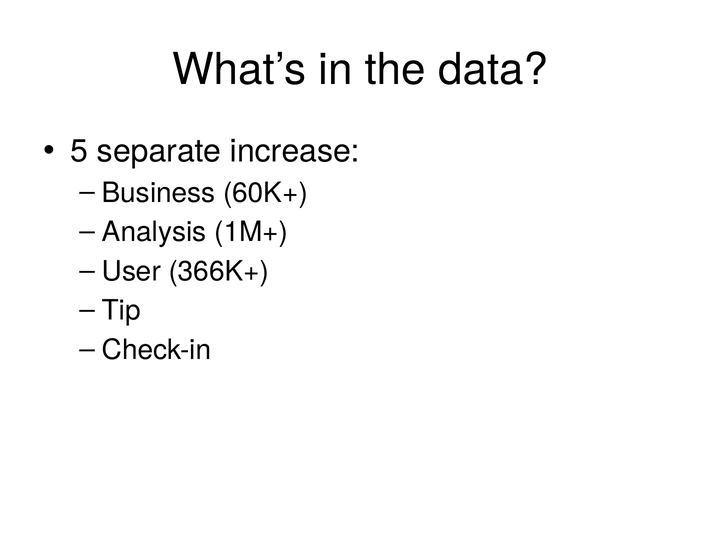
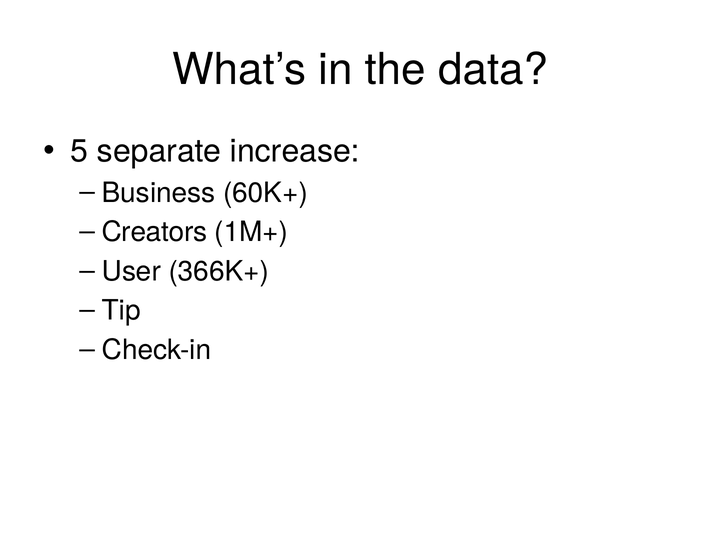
Analysis: Analysis -> Creators (154, 232)
